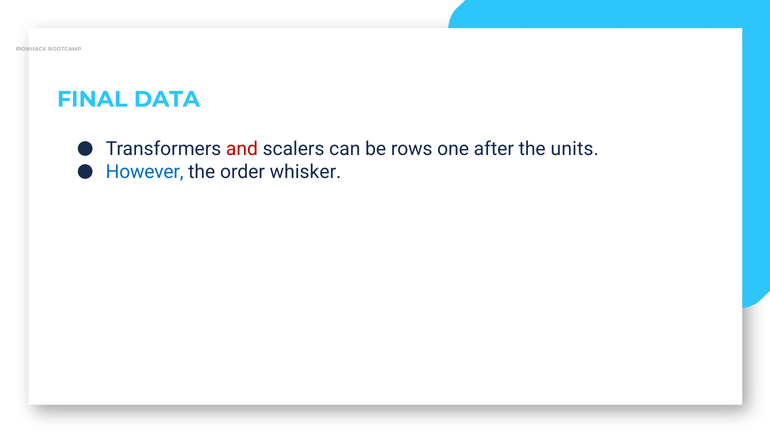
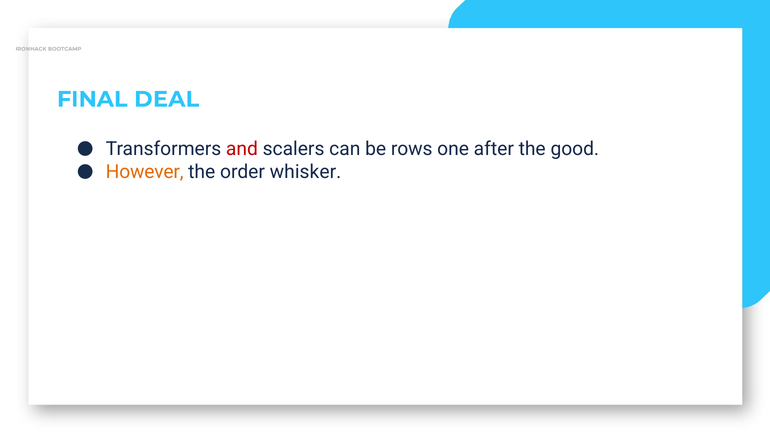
DATA: DATA -> DEAL (167, 99)
units: units -> good (575, 149)
However colour: blue -> orange (145, 172)
